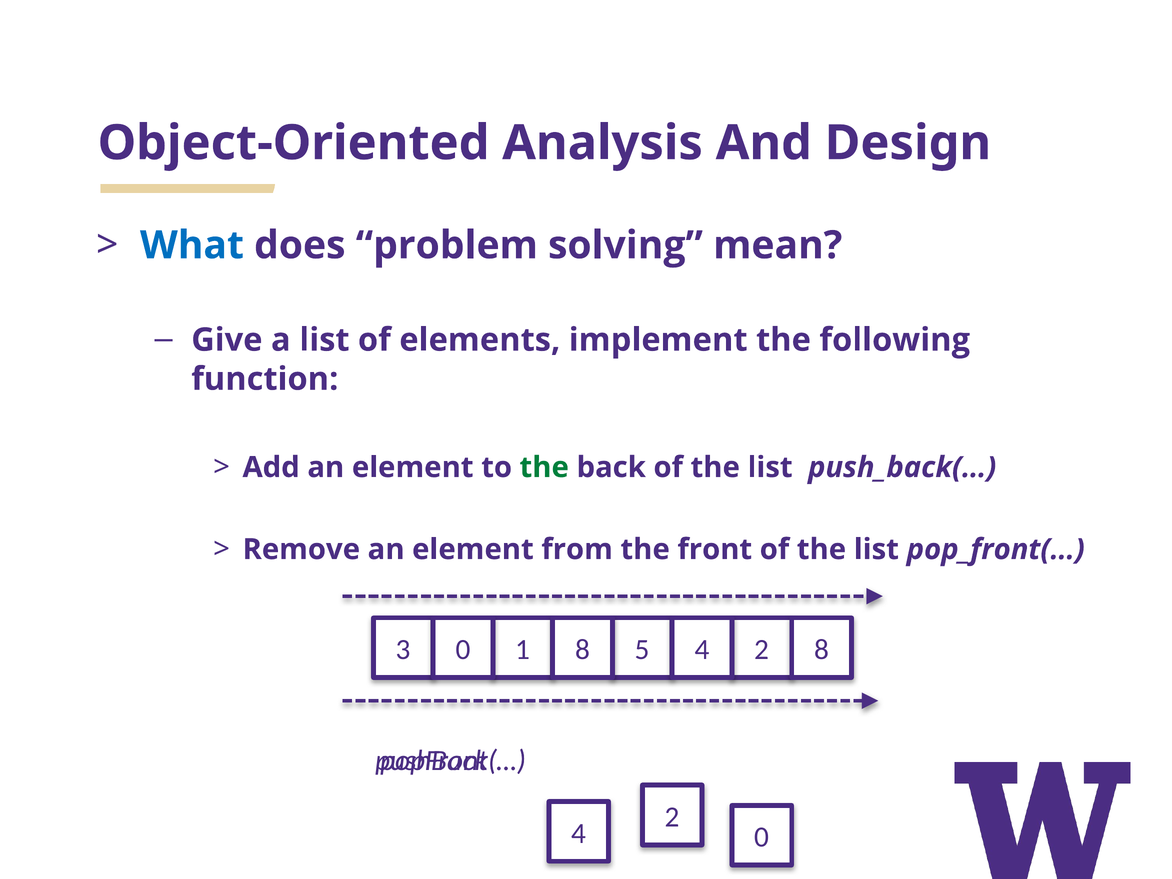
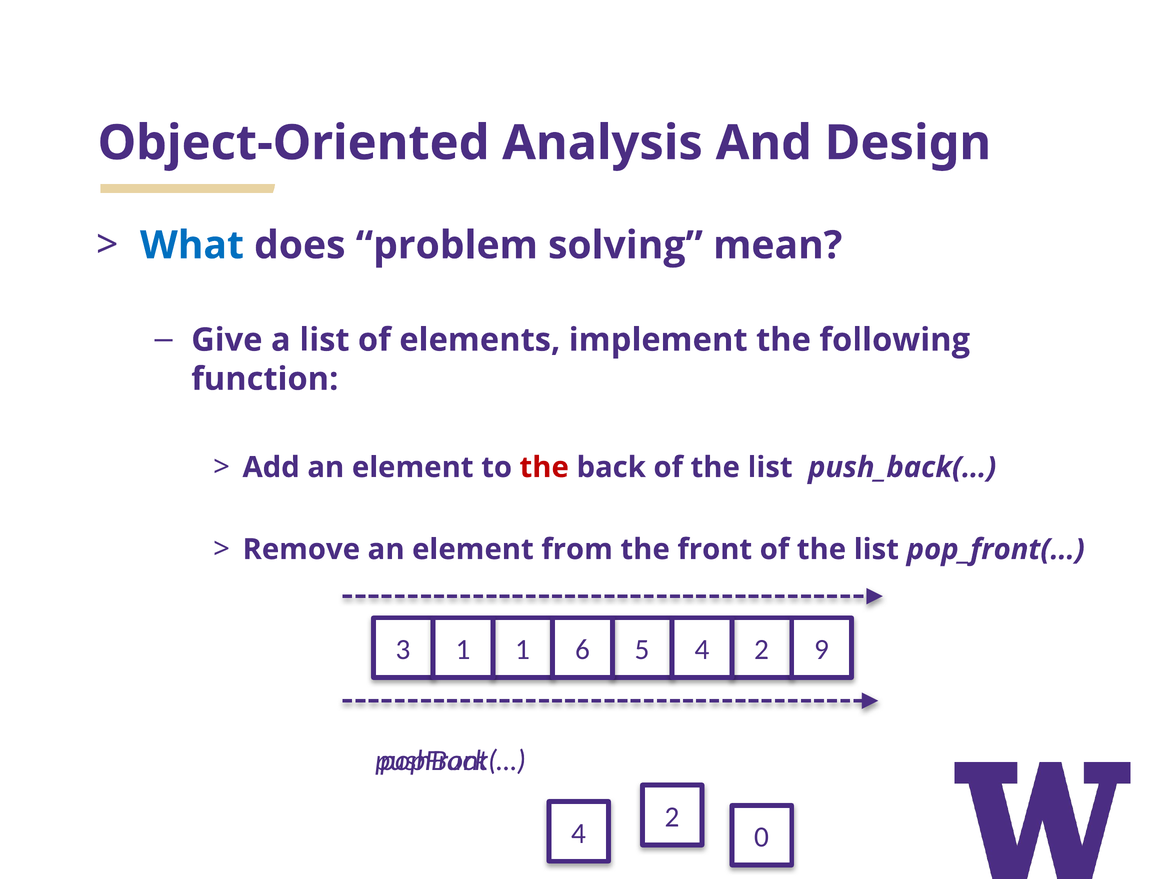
the colour: green -> red (544, 467)
3 0: 0 -> 1 (463, 650)
1 8: 8 -> 6 (583, 650)
2 8: 8 -> 9 (822, 650)
